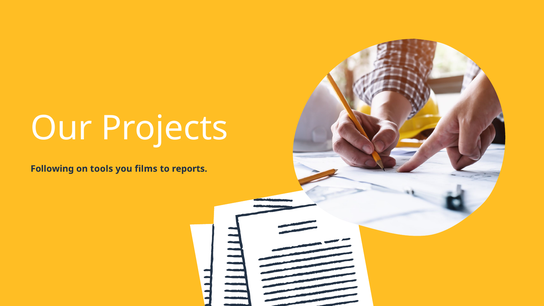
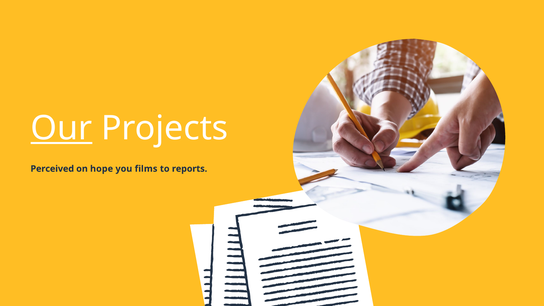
Our underline: none -> present (61, 128)
Following: Following -> Perceived (52, 169)
tools: tools -> hope (102, 169)
